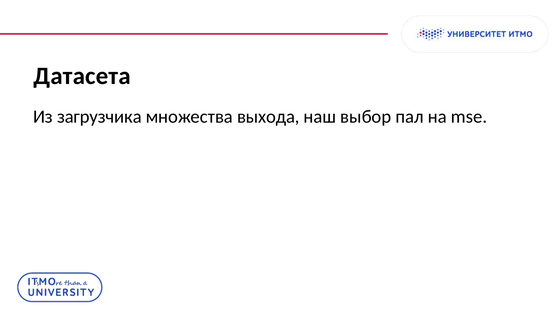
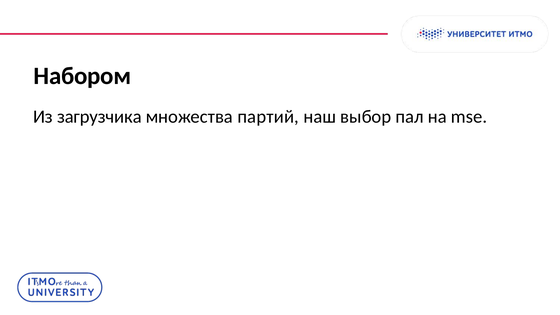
Датасета: Датасета -> Набором (82, 76)
выхода: выхода -> партий (268, 117)
